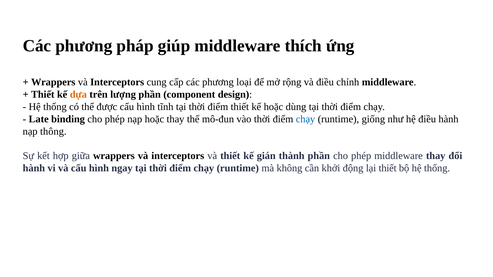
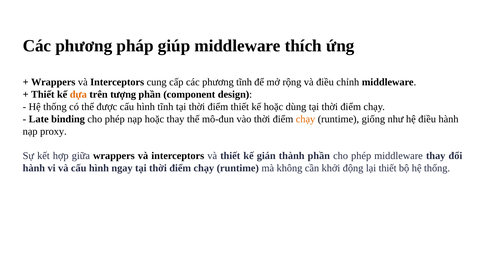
phương loại: loại -> tĩnh (244, 82)
lượng: lượng -> tượng (123, 95)
chạy colour: blue -> orange (306, 119)
thông: thông -> proxy (53, 132)
